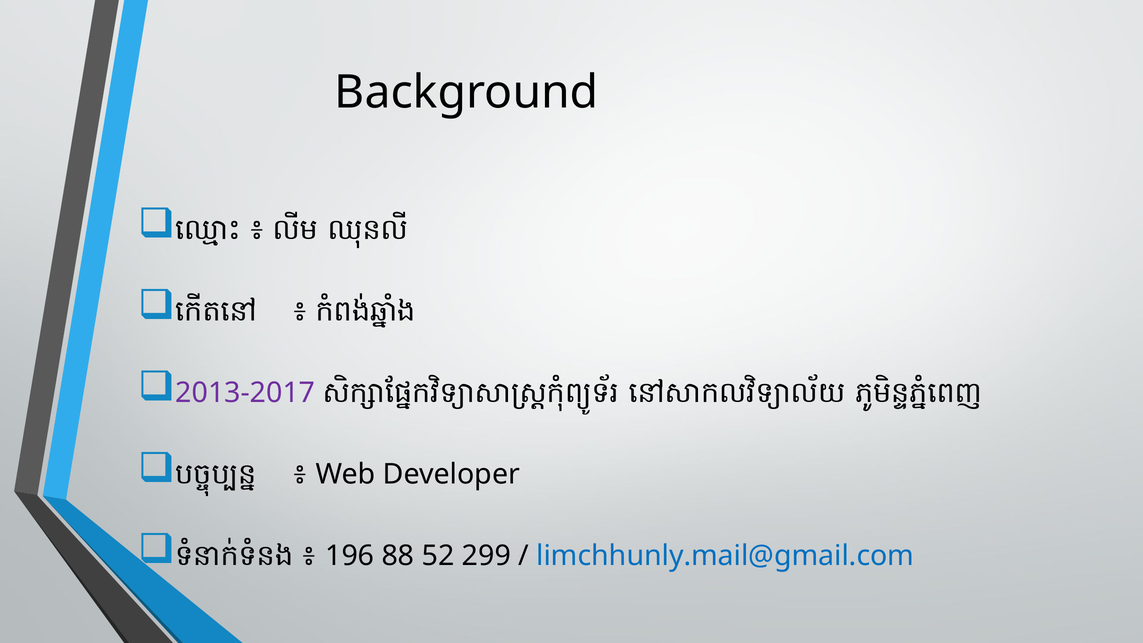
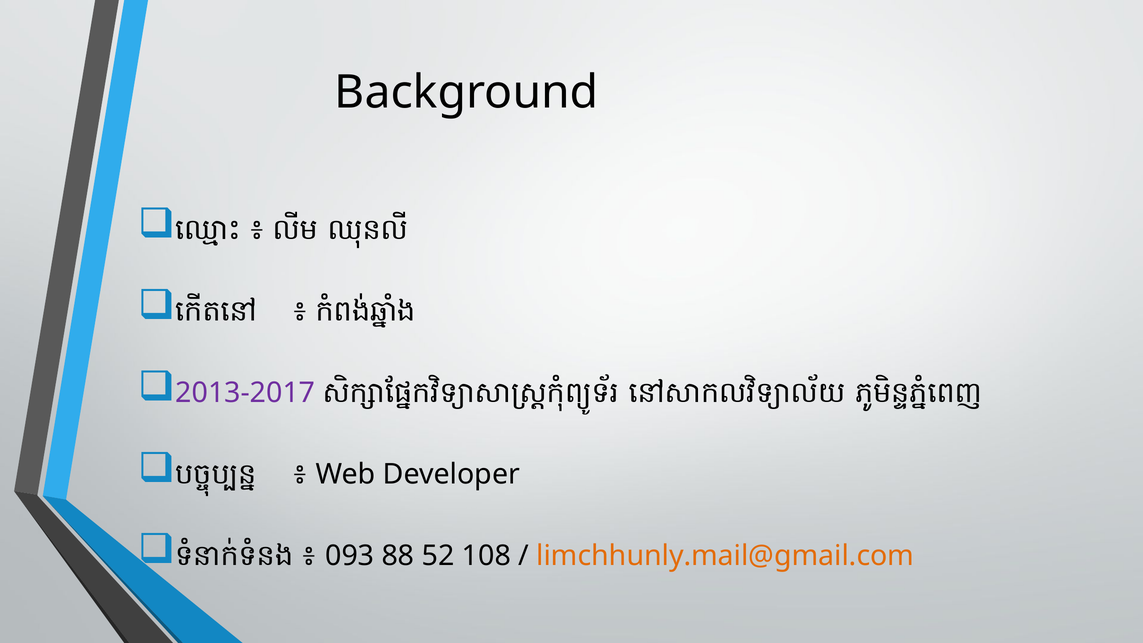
196: 196 -> 093 (350, 556)
299: 299 -> 108 (486, 556)
limchhunly.mail@gmail.com colour: blue -> orange (725, 556)
